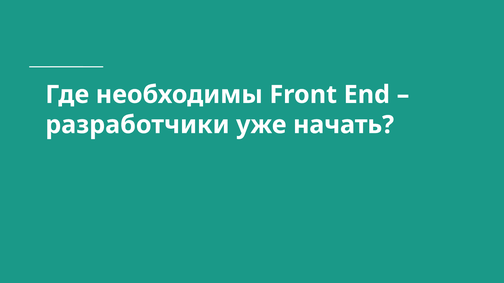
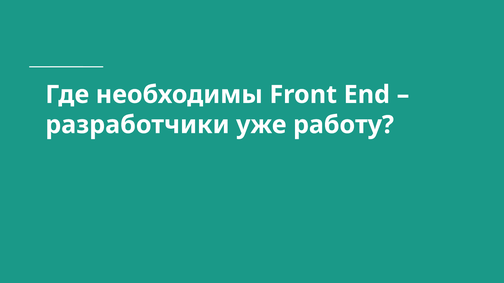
начать: начать -> работу (343, 125)
